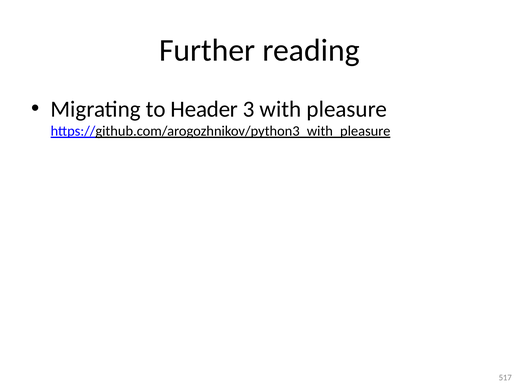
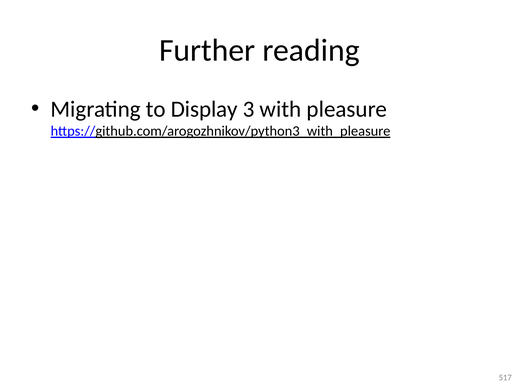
Header: Header -> Display (204, 109)
